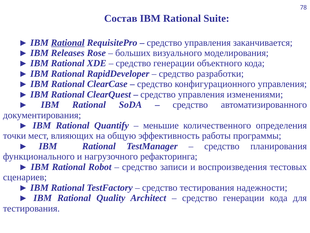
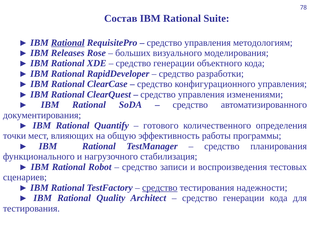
заканчивается: заканчивается -> методологиям (263, 43)
меньшие: меньшие -> готового (161, 125)
рефакторинга: рефакторинга -> стабилизация (169, 156)
средство underline: none -> present (160, 187)
